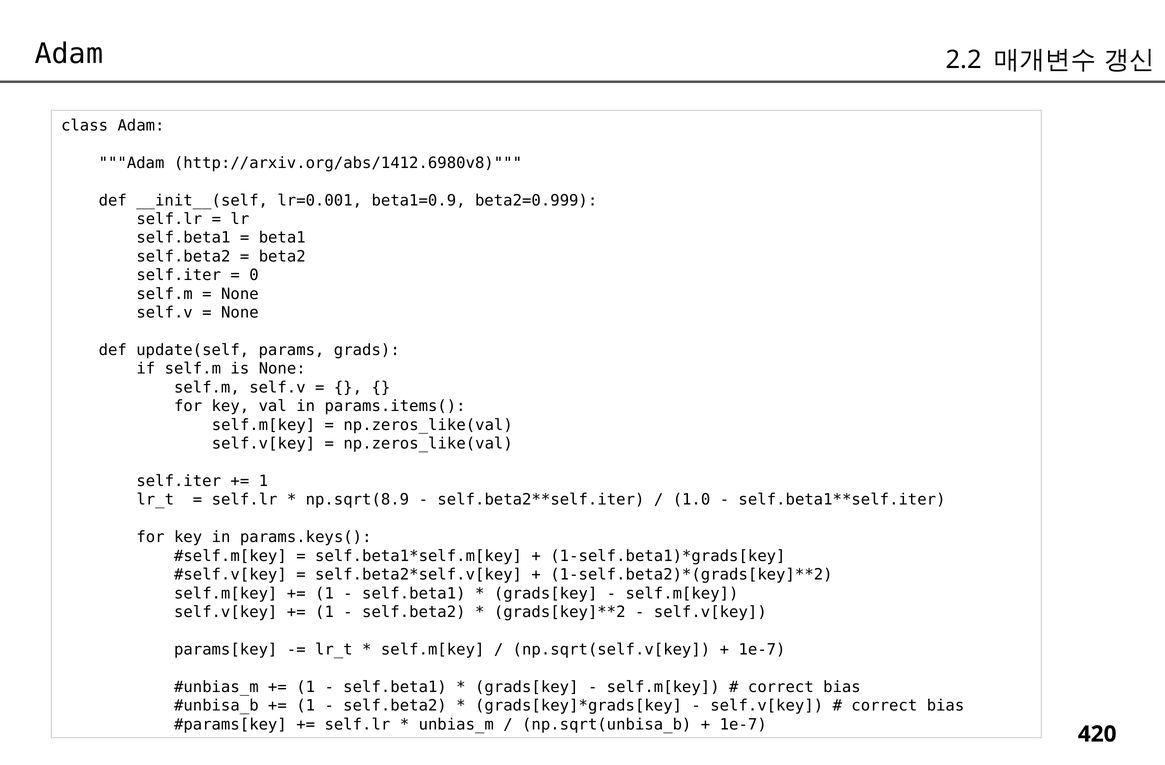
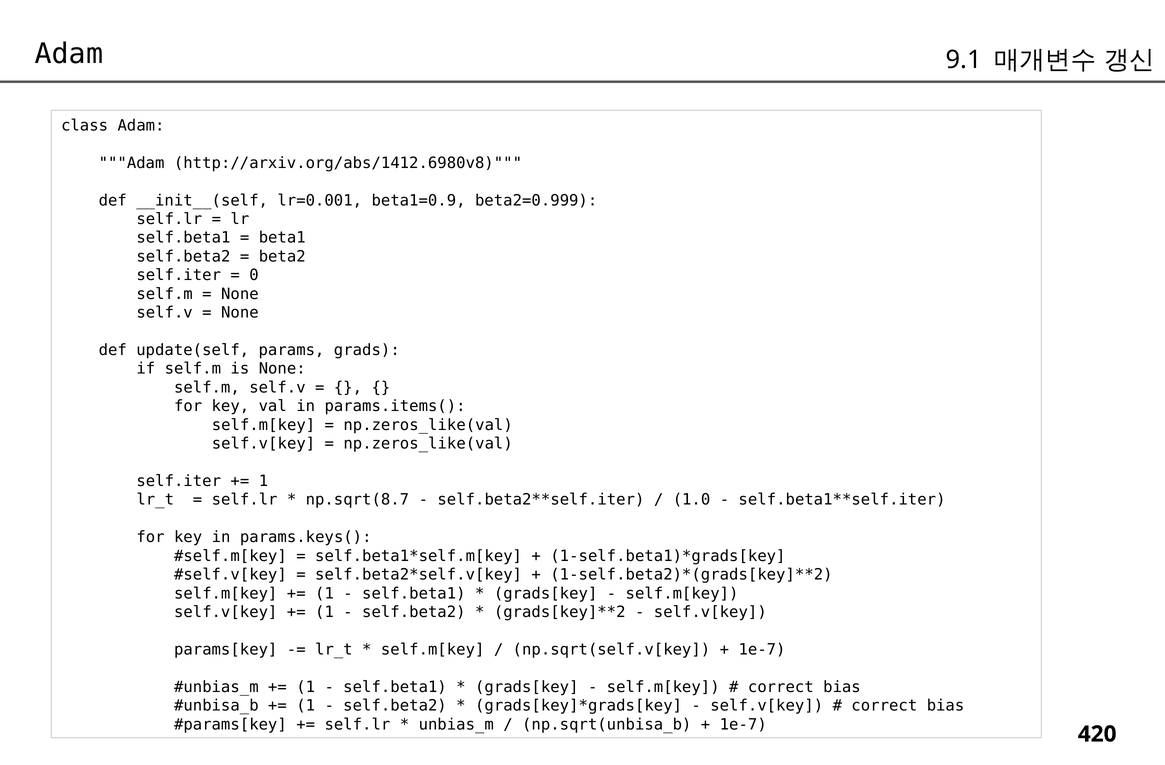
2.2: 2.2 -> 9.1 (964, 60)
np.sqrt(8.9: np.sqrt(8.9 -> np.sqrt(8.7 (357, 500)
